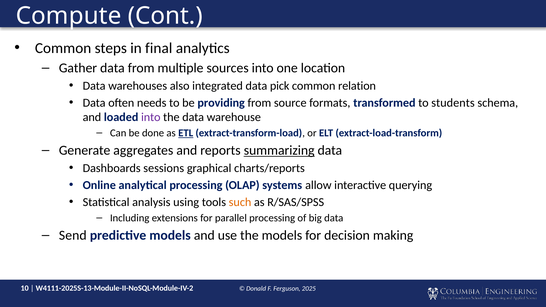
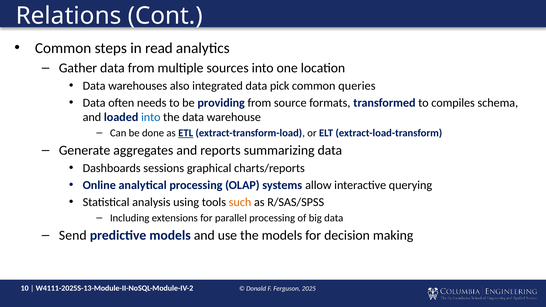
Compute: Compute -> Relations (69, 16)
final: final -> read (159, 48)
relation: relation -> queries (357, 86)
students: students -> compiles (453, 103)
into colour: purple -> blue (151, 117)
summarizing underline: present -> none (279, 151)
